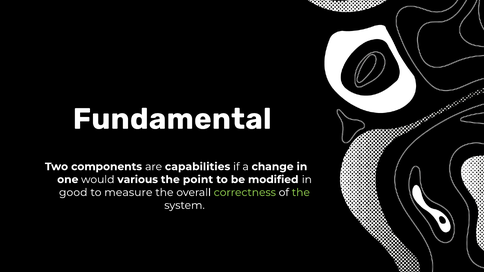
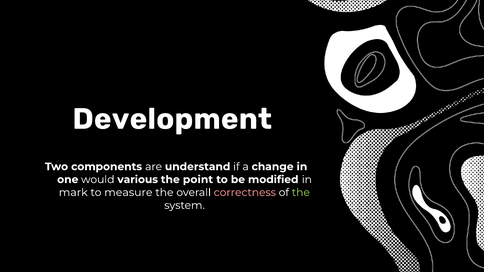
Fundamental: Fundamental -> Development (172, 119)
capabilities: capabilities -> understand (198, 167)
good: good -> mark (73, 193)
correctness colour: light green -> pink (245, 193)
